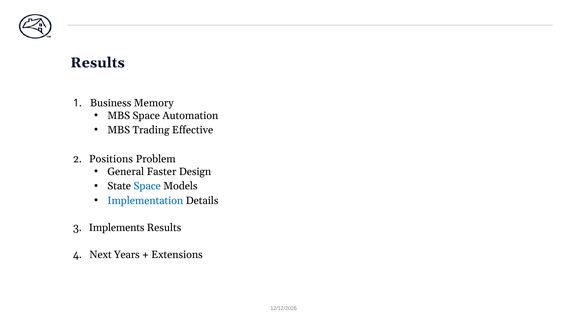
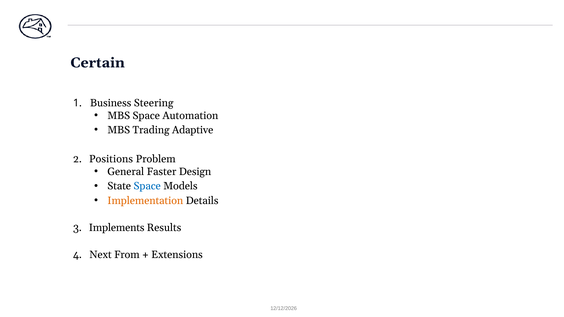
Results: Results -> Certain (98, 63)
Memory: Memory -> Steering (154, 103)
Effective: Effective -> Adaptive (193, 130)
Implementation colour: blue -> orange (145, 201)
Years: Years -> From (127, 255)
